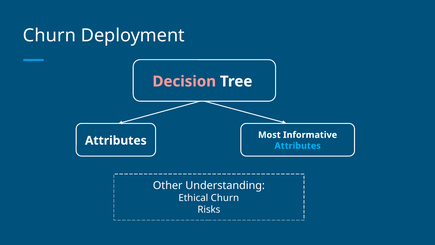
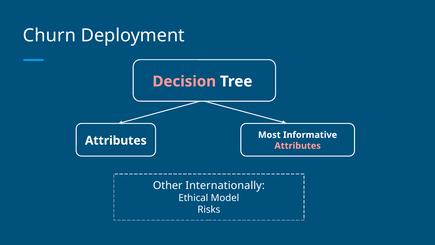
Attributes colour: light blue -> pink (298, 146)
Understanding: Understanding -> Internationally (225, 185)
Ethical Churn: Churn -> Model (225, 198)
